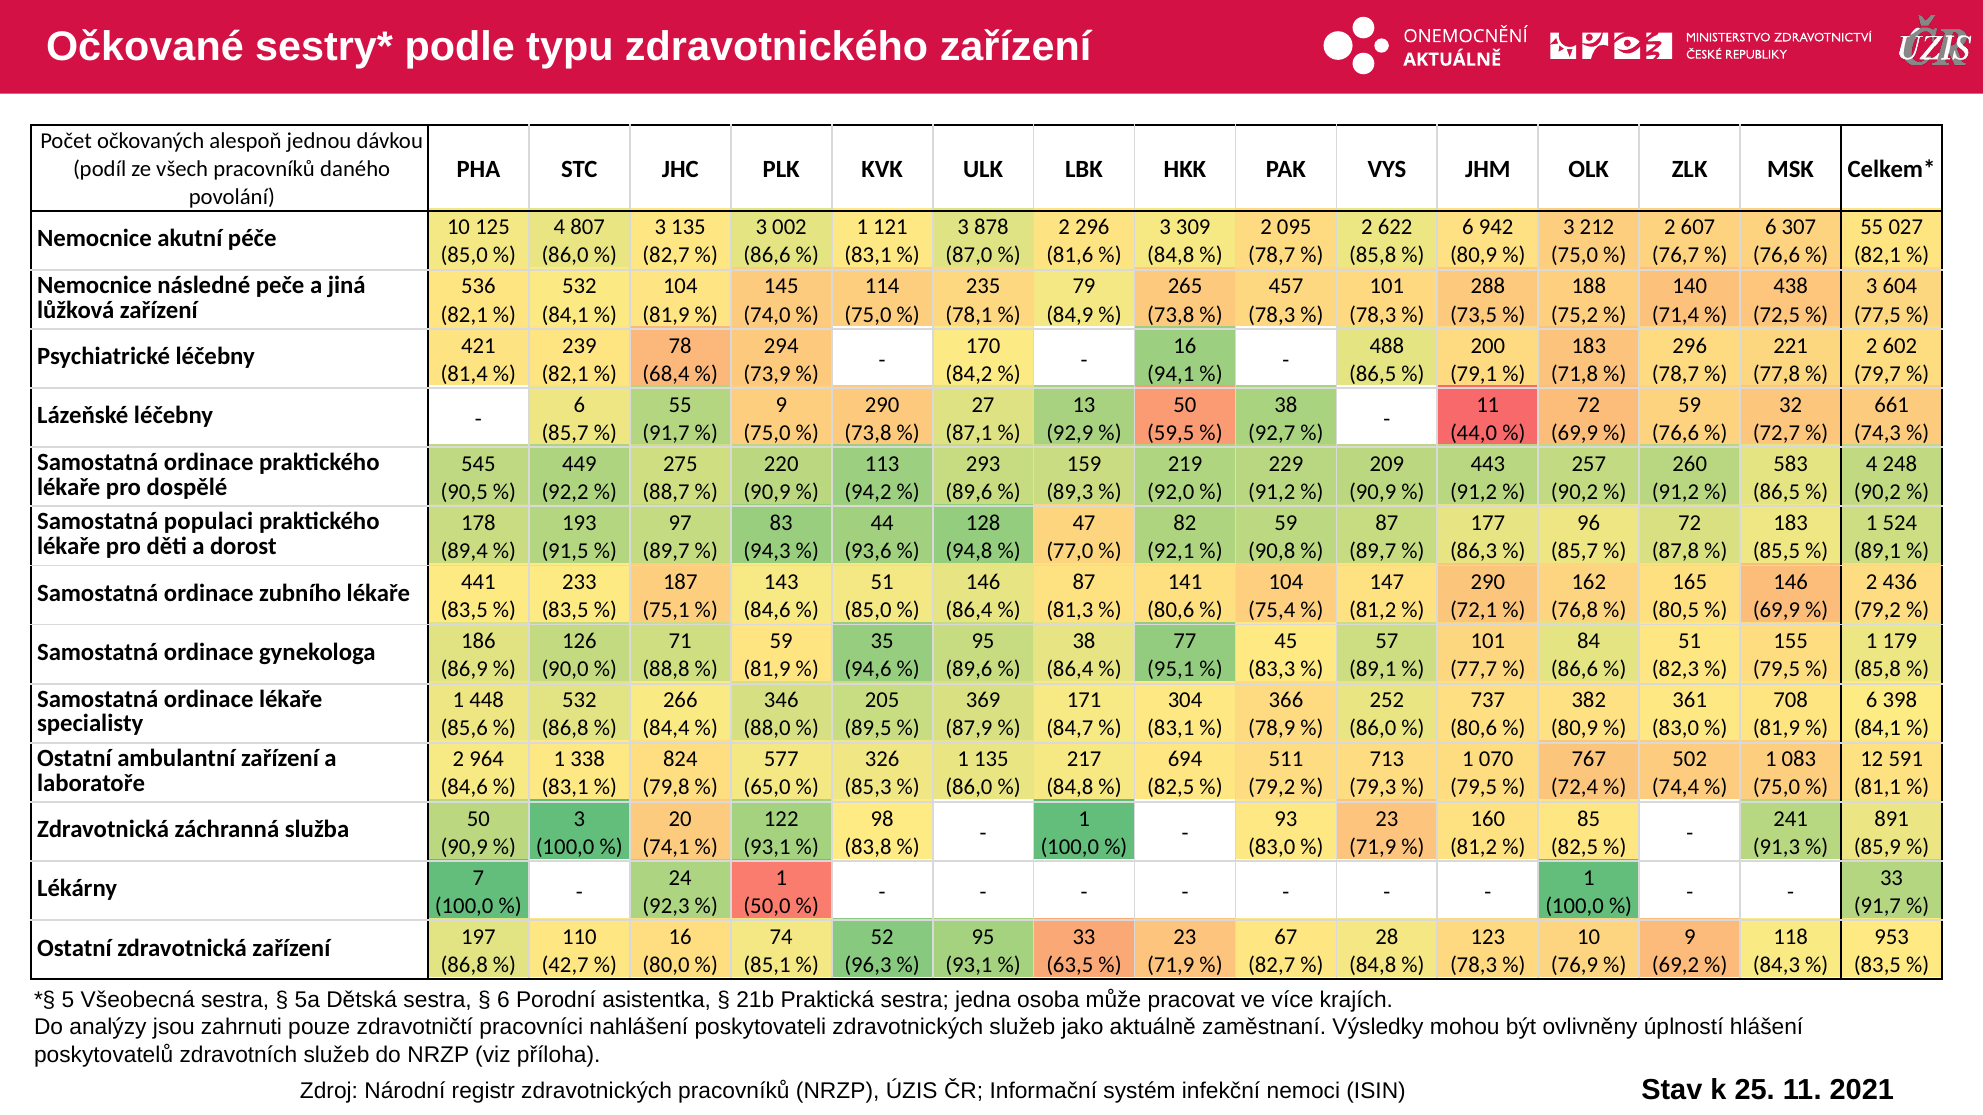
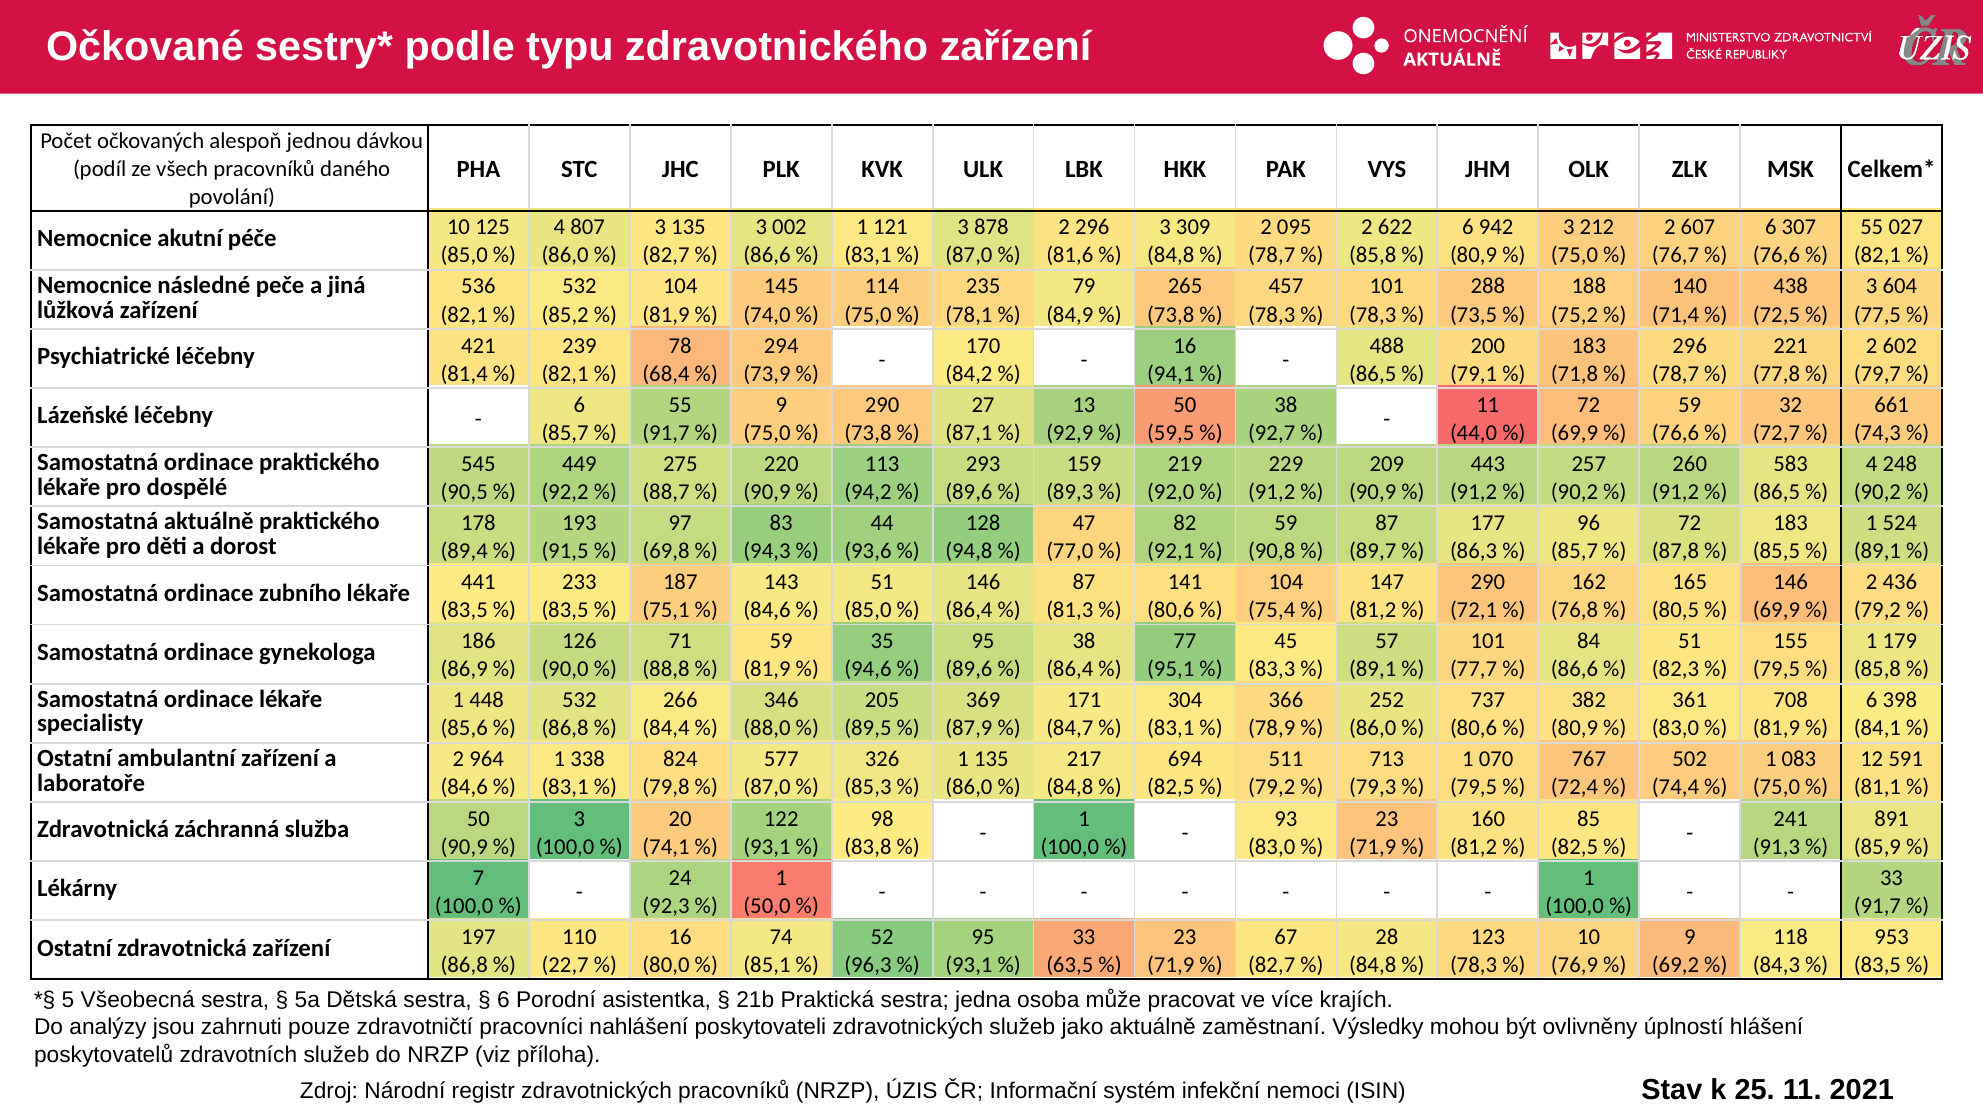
84,1: 84,1 -> 85,2 (565, 315)
Samostatná populaci: populaci -> aktuálně (209, 522)
89,7: 89,7 -> 69,8 (666, 551)
65,0: 65,0 -> 87,0 (767, 788)
42,7: 42,7 -> 22,7 (565, 965)
